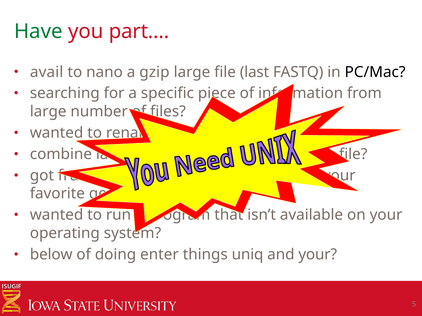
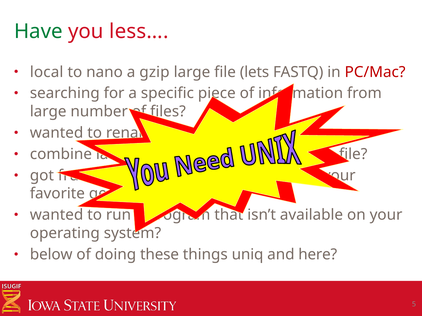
part…: part… -> less… (139, 31)
avail: avail -> local (47, 72)
last: last -> lets (255, 72)
PC/Mac colour: black -> red (375, 72)
enter: enter -> these (160, 255)
and your: your -> here (318, 255)
